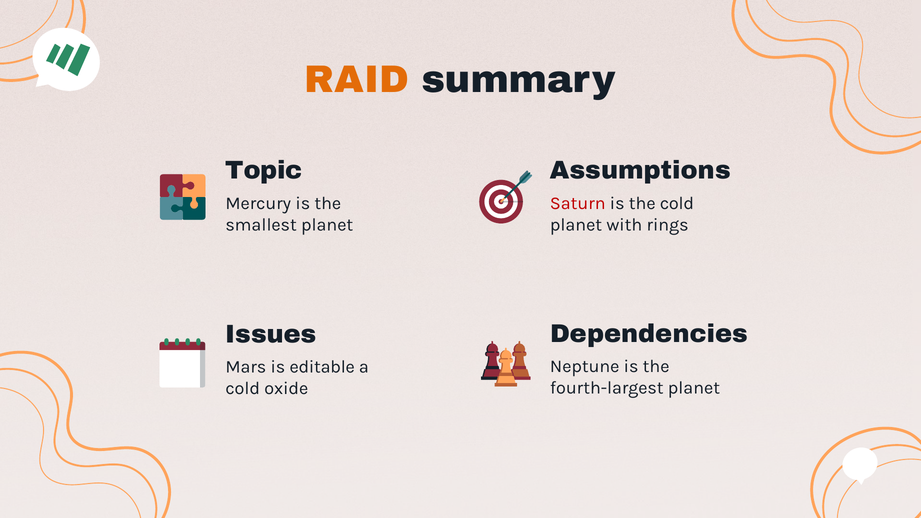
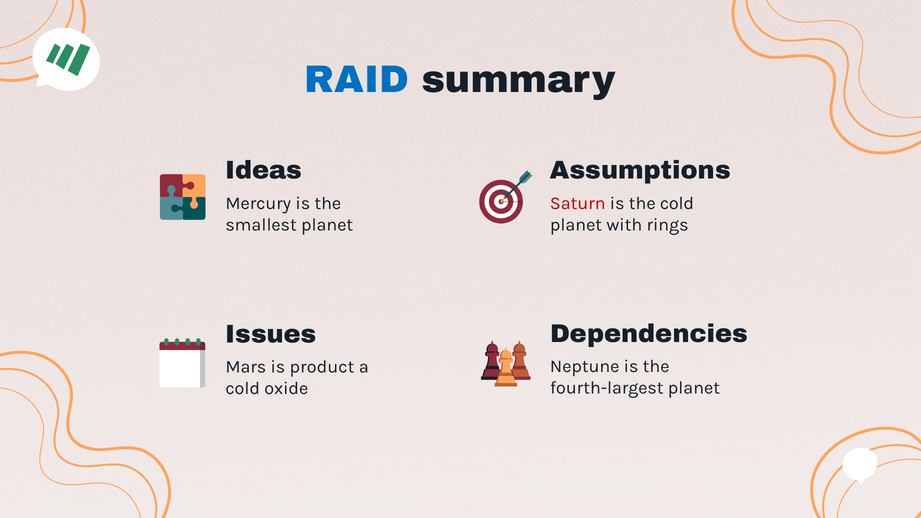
RAID colour: orange -> blue (357, 80)
Topic: Topic -> Ideas (264, 170)
editable: editable -> product (322, 367)
